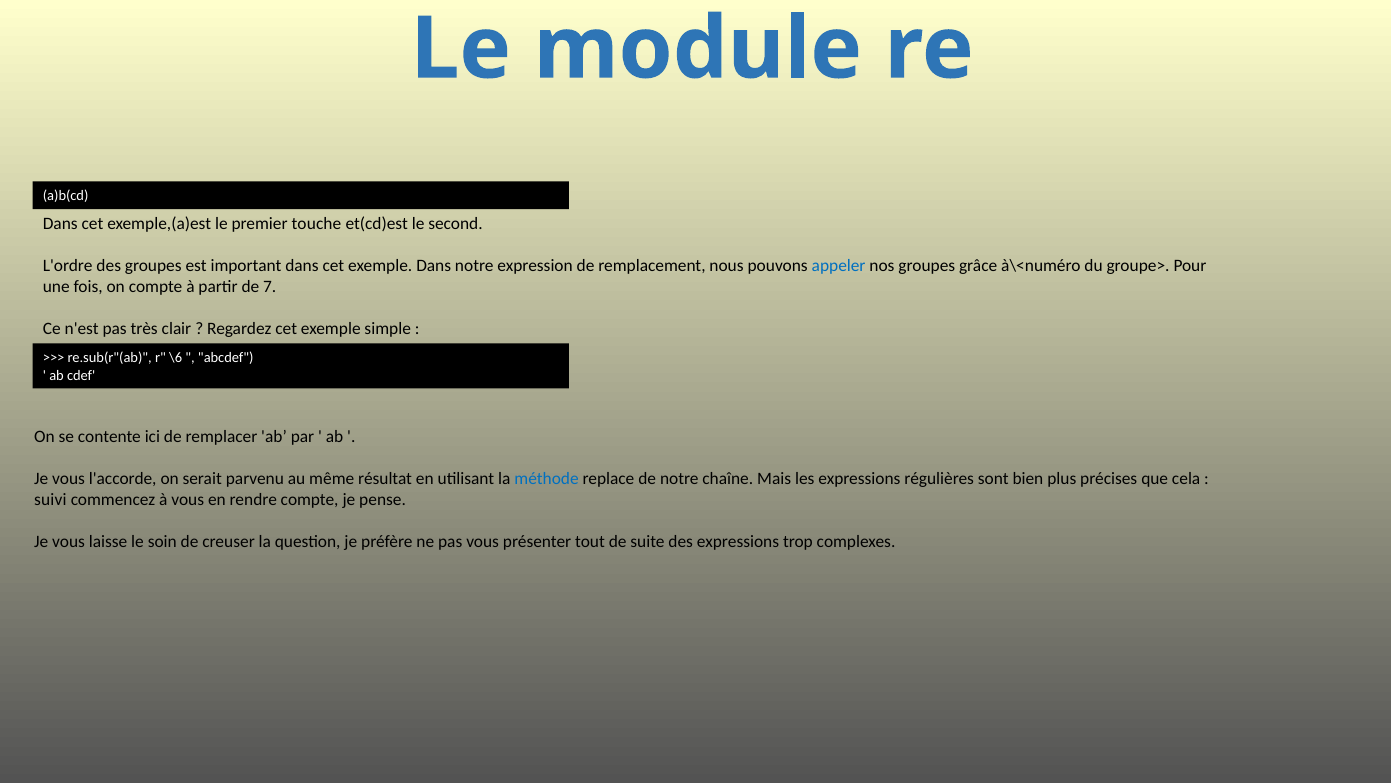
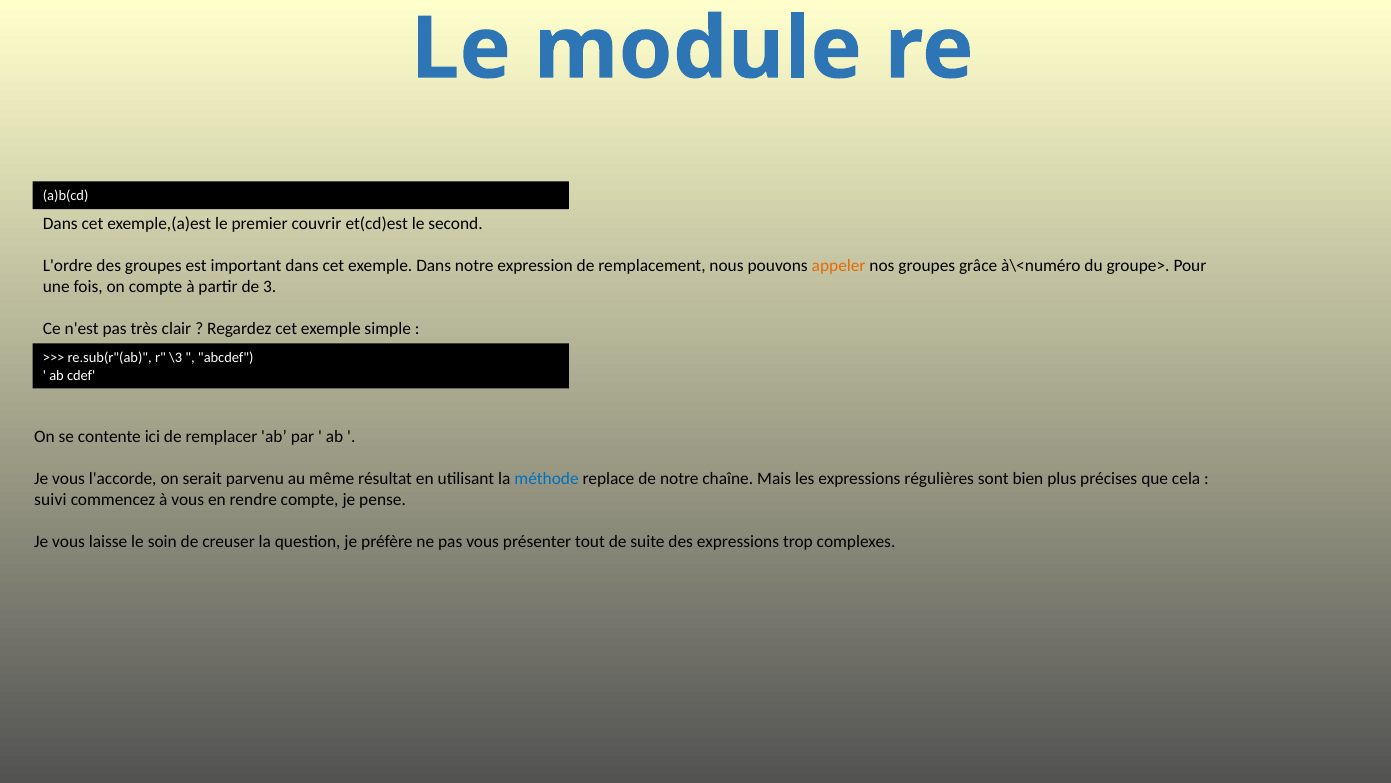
touche: touche -> couvrir (316, 224)
appeler colour: blue -> orange (839, 266)
7: 7 -> 3 (270, 287)
\6: \6 -> \3 (176, 358)
